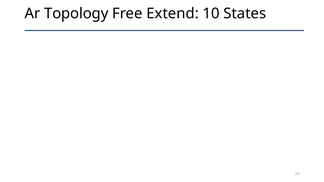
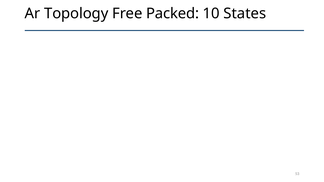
Extend: Extend -> Packed (173, 14)
